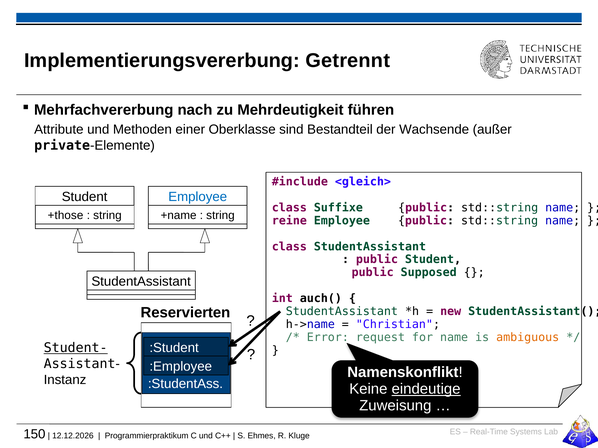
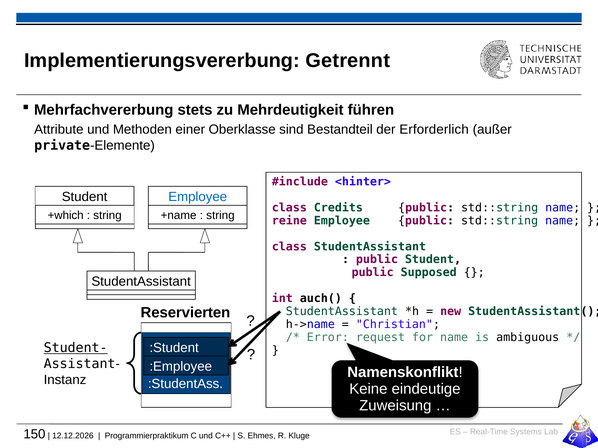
nach: nach -> stets (195, 110)
Wachsende: Wachsende -> Erforderlich (434, 130)
<gleich>: <gleich> -> <hinter> (363, 182)
Suffixe: Suffixe -> Credits (338, 208)
+those: +those -> +which (66, 216)
ambiguous colour: orange -> black (528, 338)
eindeutige underline: present -> none (426, 389)
